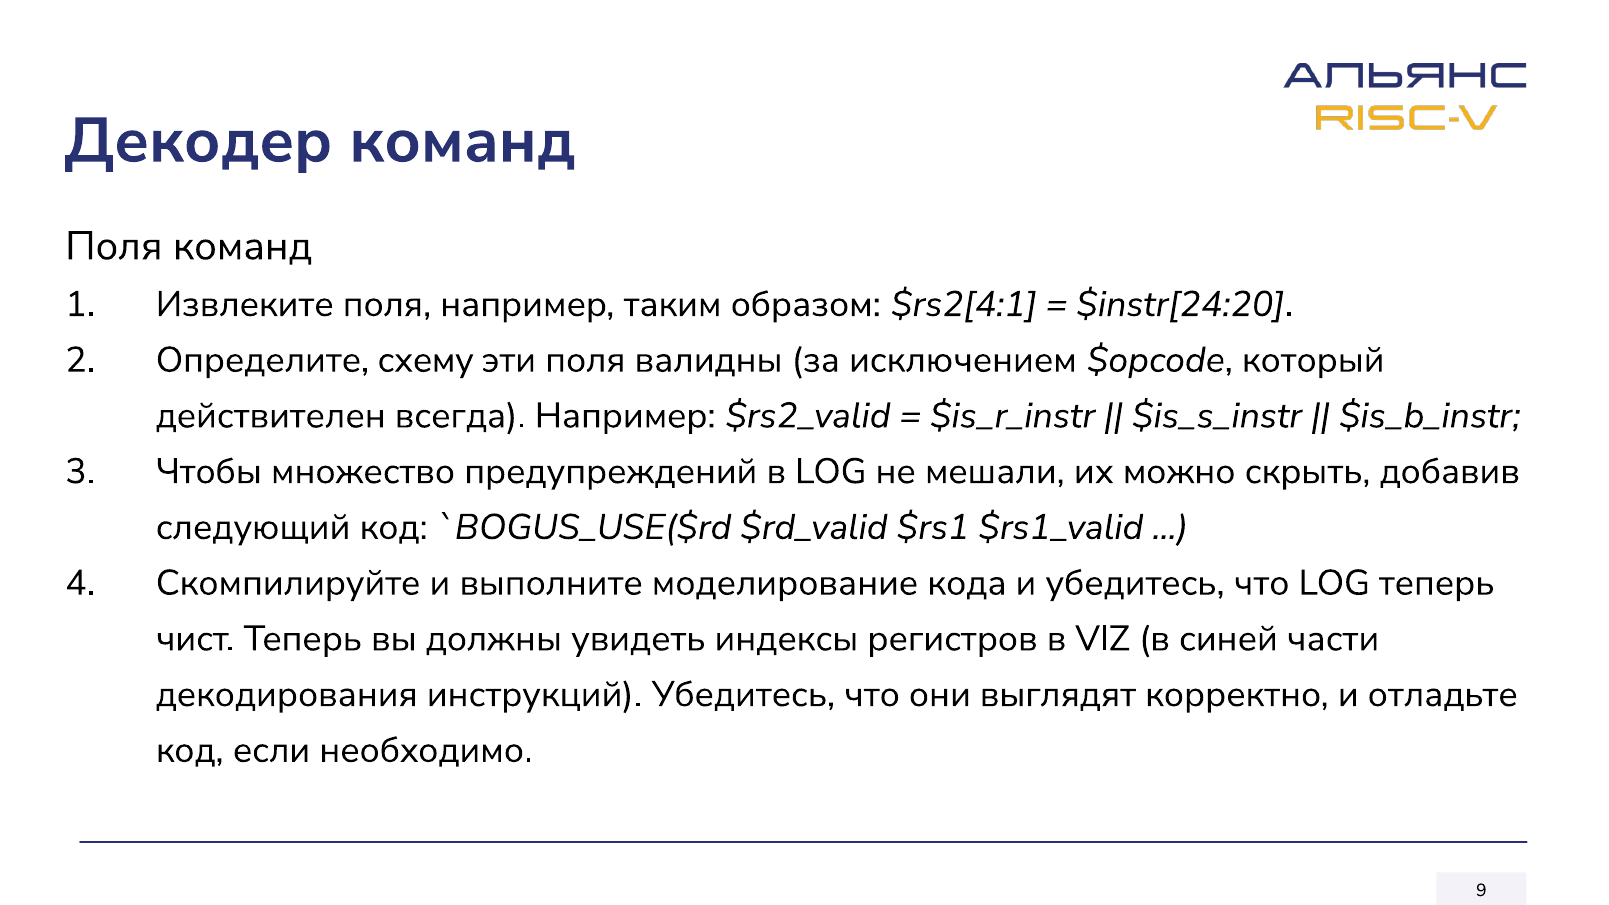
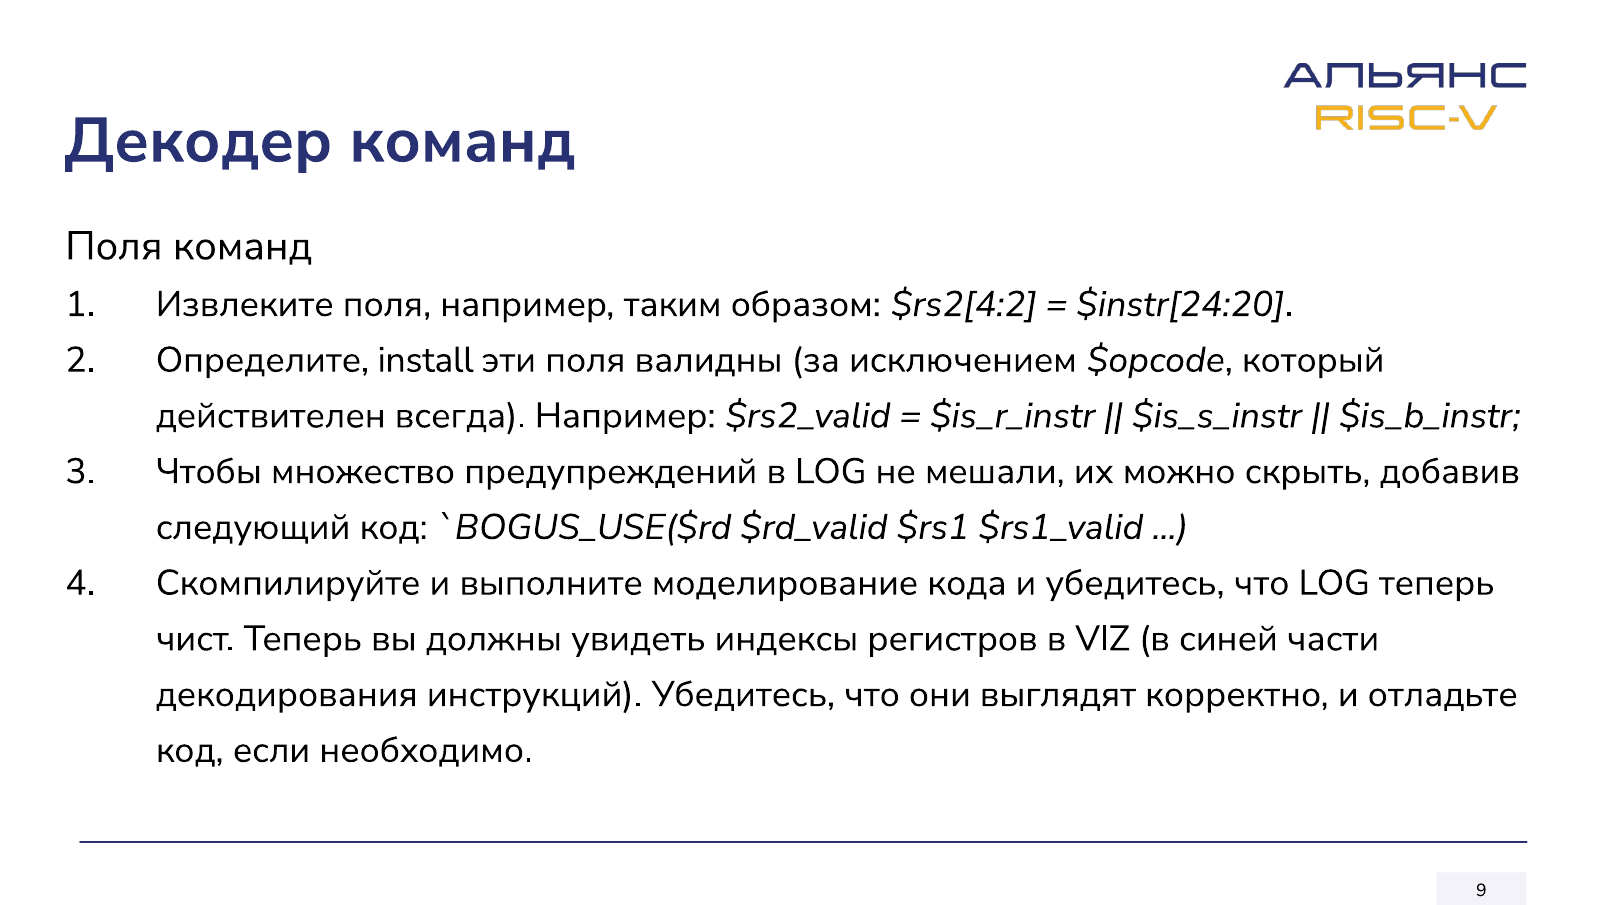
$rs2[4:1: $rs2[4:1 -> $rs2[4:2 (964, 304)
схему: схему -> install (426, 360)
